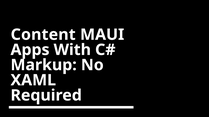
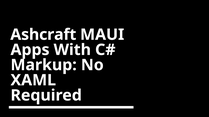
Content: Content -> Ashcraft (43, 35)
